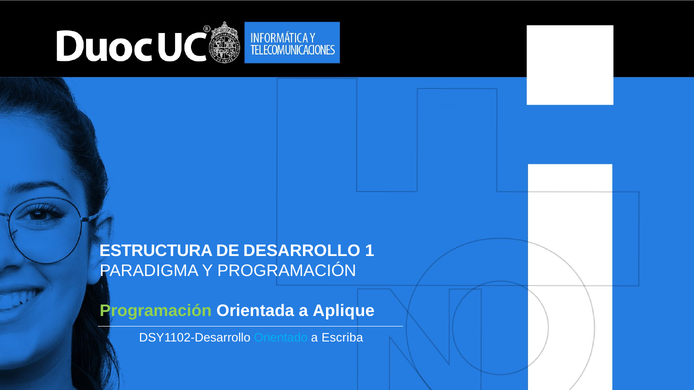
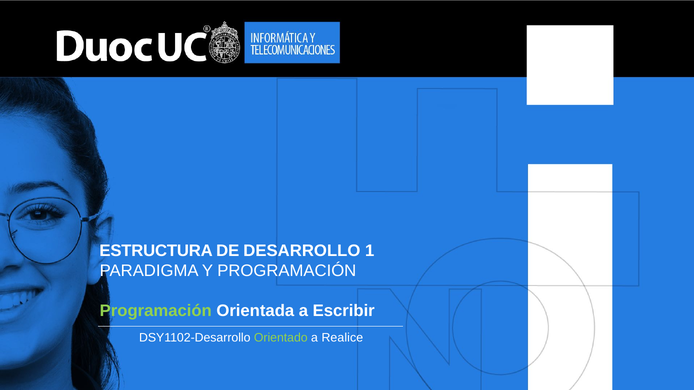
Aplique: Aplique -> Escribir (344, 311)
Orientado colour: light blue -> light green (281, 338)
Escriba: Escriba -> Realice (342, 338)
